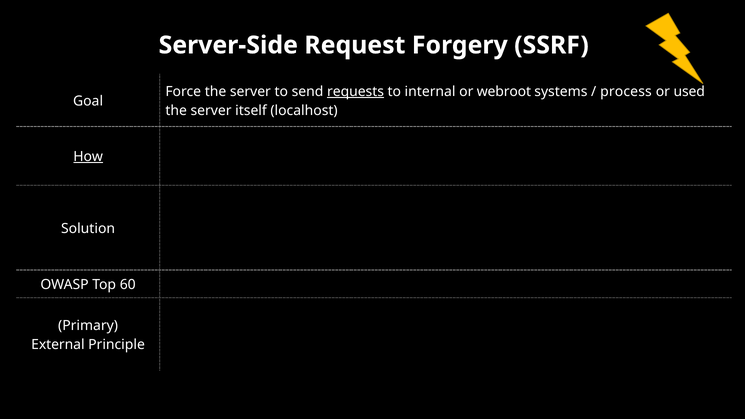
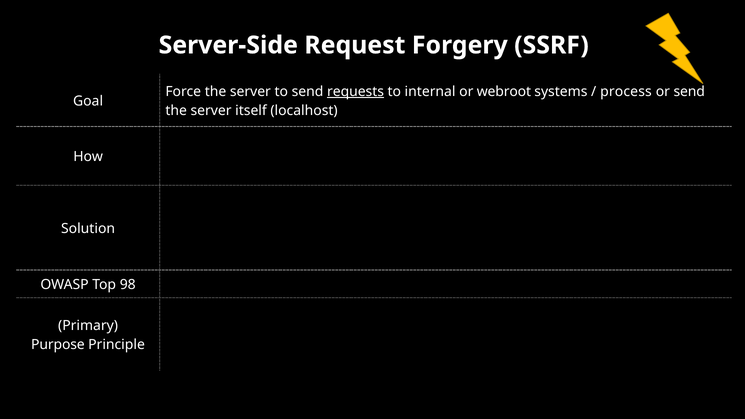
or used: used -> send (689, 92)
How underline: present -> none (88, 157)
60: 60 -> 98 (128, 285)
External: External -> Purpose (58, 344)
